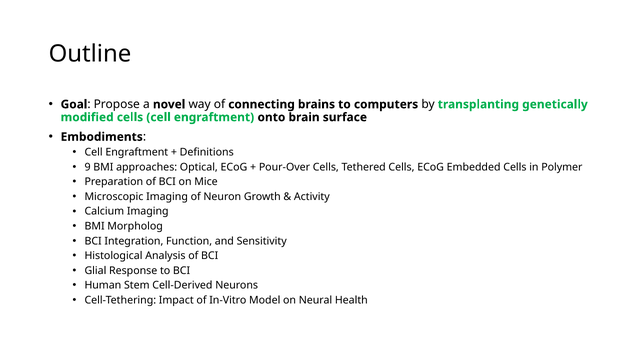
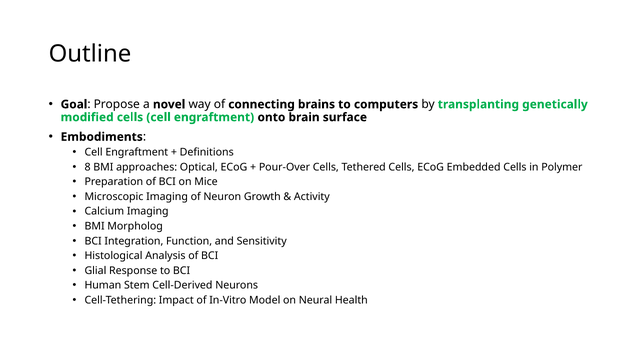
9: 9 -> 8 (88, 167)
